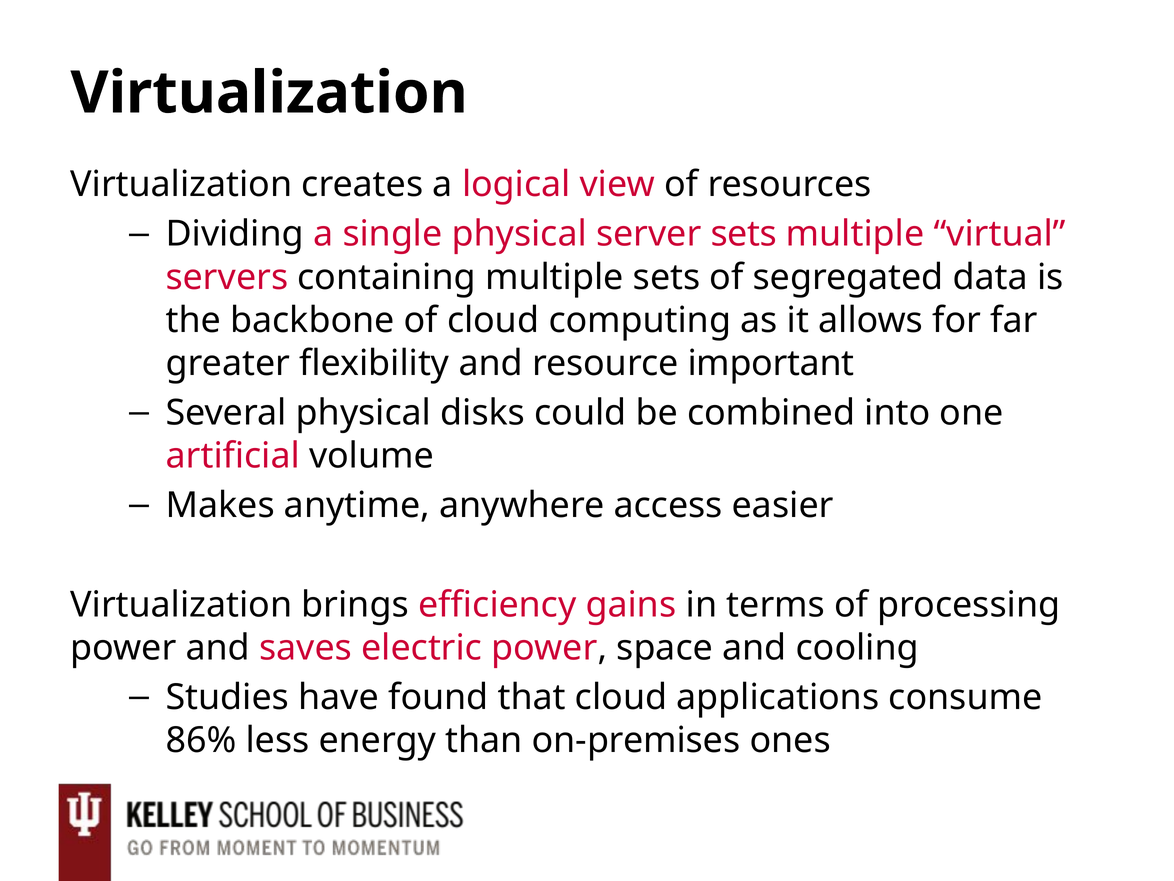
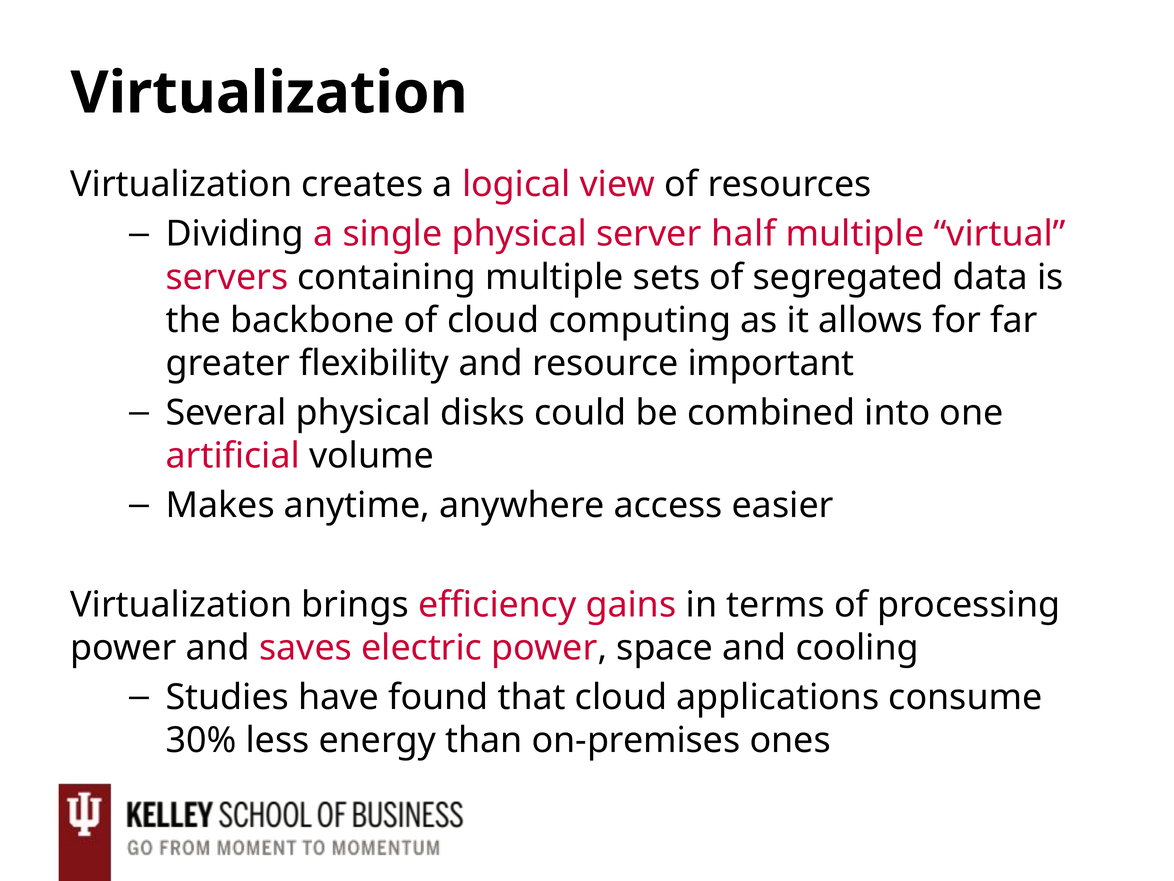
server sets: sets -> half (743, 234)
86%: 86% -> 30% (201, 740)
